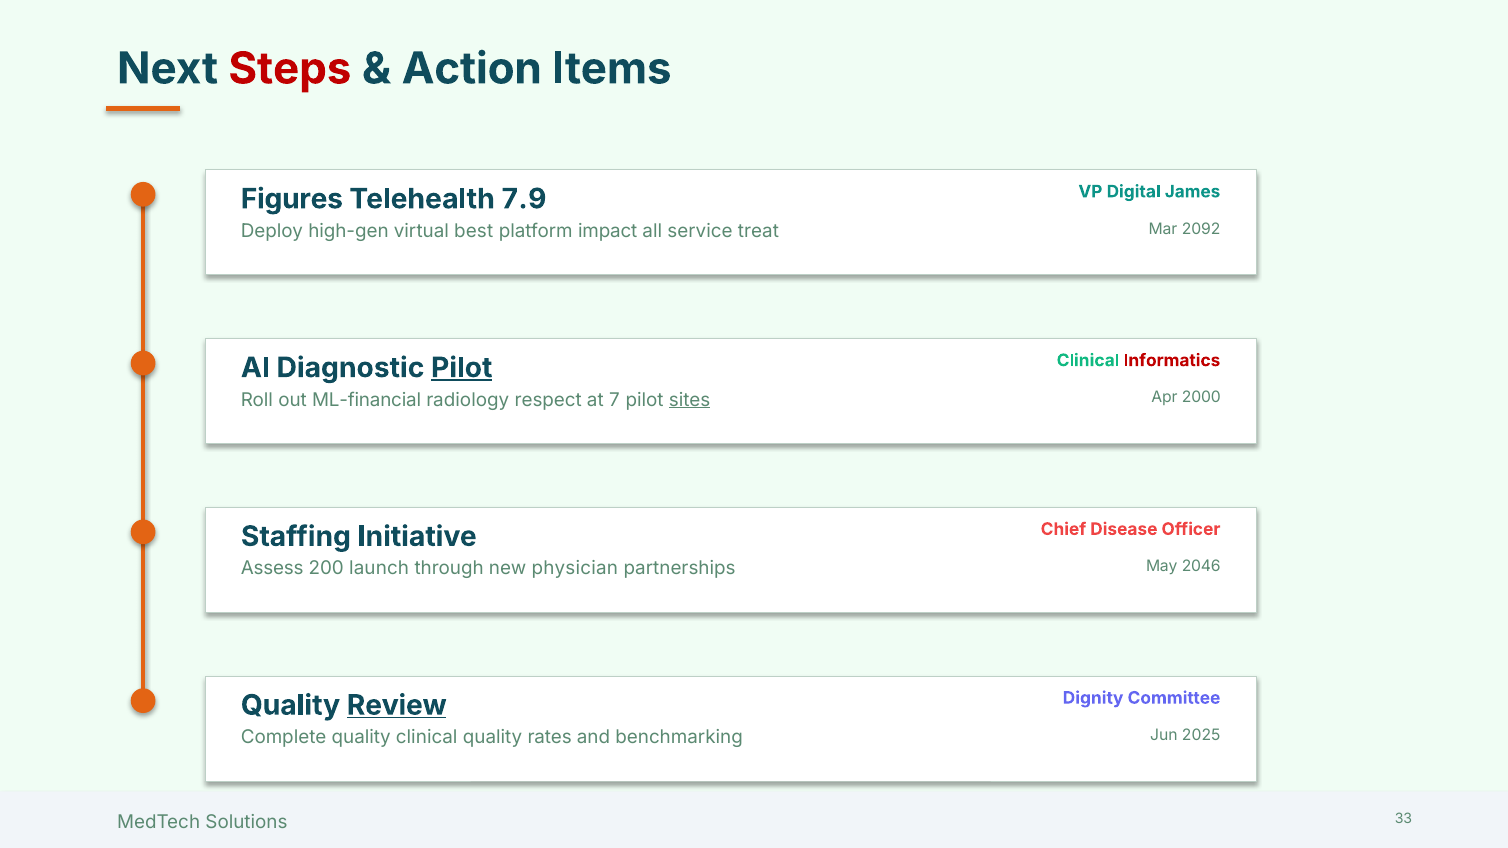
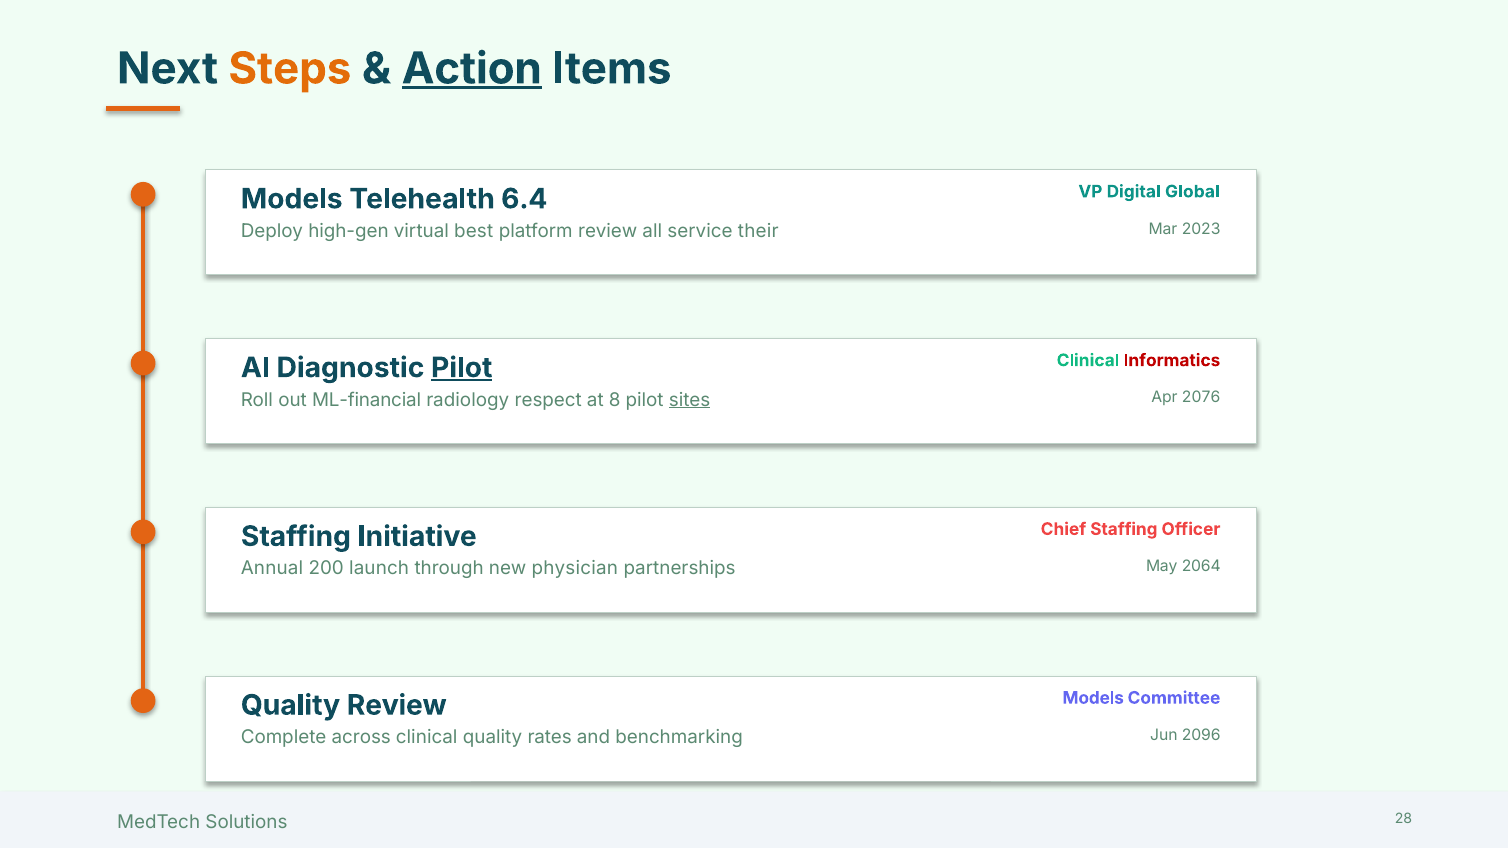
Steps colour: red -> orange (290, 69)
Action underline: none -> present (472, 69)
James: James -> Global (1192, 192)
Figures: Figures -> Models (292, 199)
7.9: 7.9 -> 6.4 (524, 199)
2092: 2092 -> 2023 (1201, 229)
platform impact: impact -> review (608, 231)
treat: treat -> their (758, 231)
2000: 2000 -> 2076 (1201, 398)
7: 7 -> 8 (615, 400)
Chief Disease: Disease -> Staffing (1124, 529)
2046: 2046 -> 2064 (1201, 567)
Assess: Assess -> Annual (272, 569)
Dignity: Dignity -> Models (1093, 698)
Review underline: present -> none (397, 706)
2025: 2025 -> 2096 (1201, 735)
Complete quality: quality -> across (361, 738)
33: 33 -> 28 (1403, 819)
